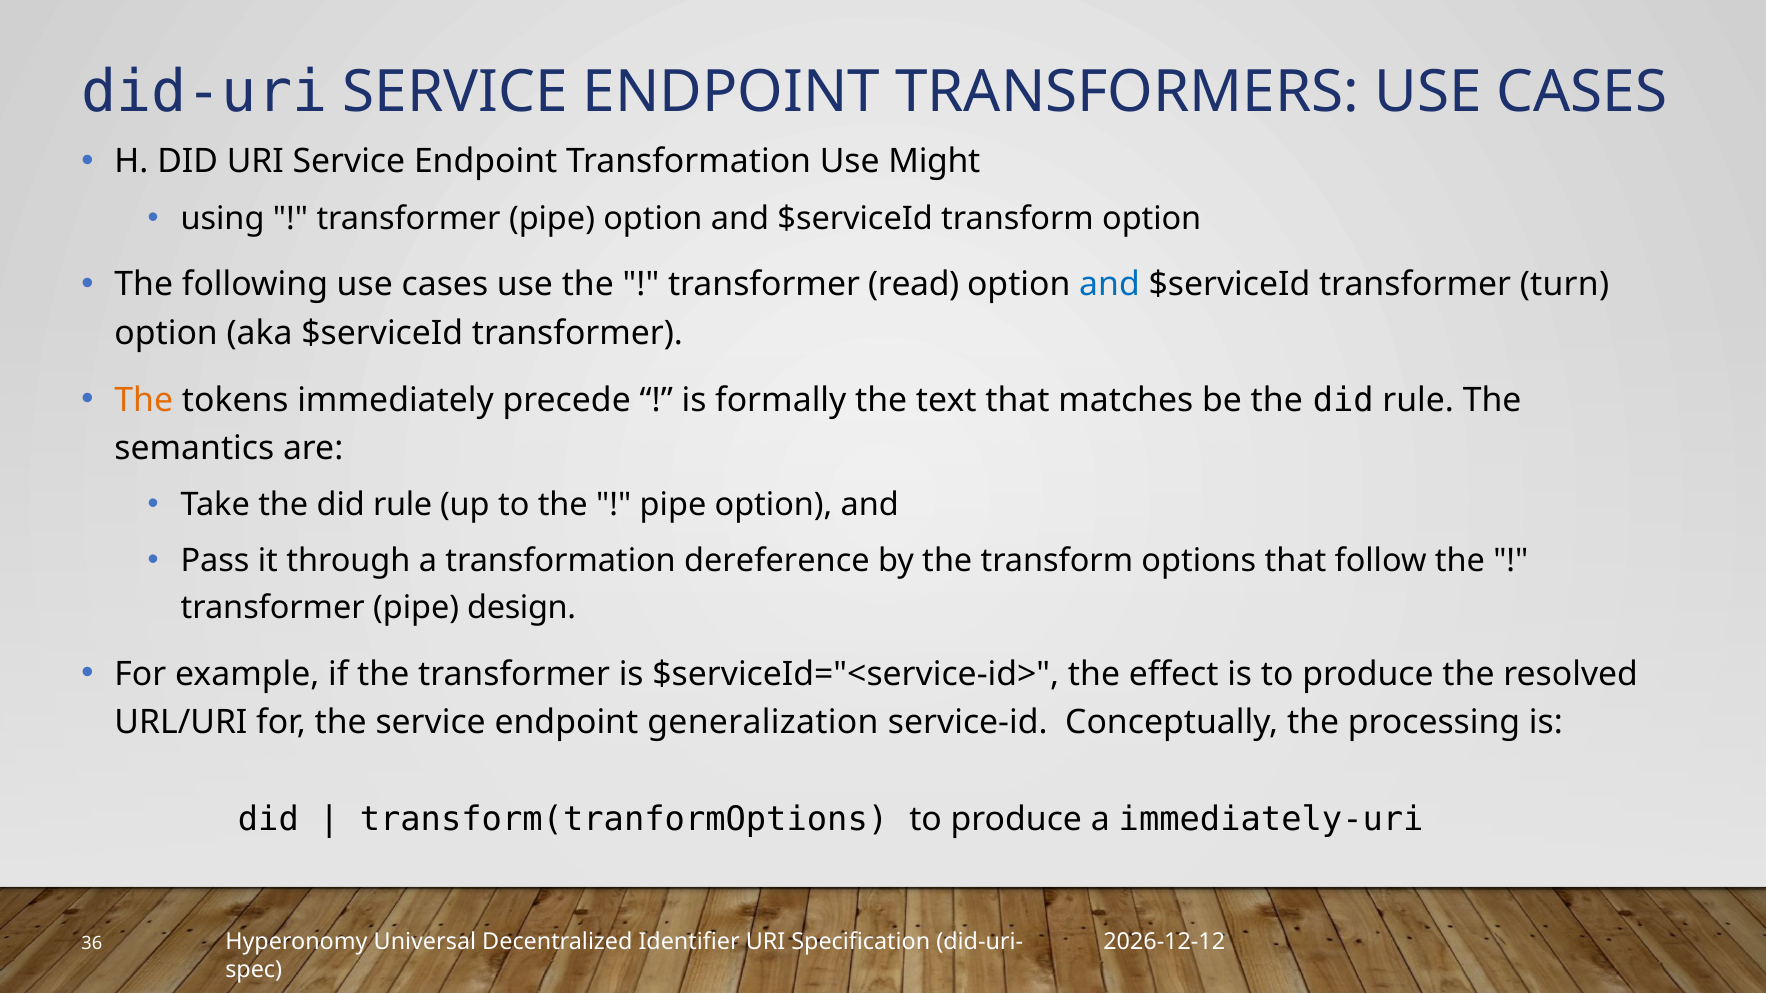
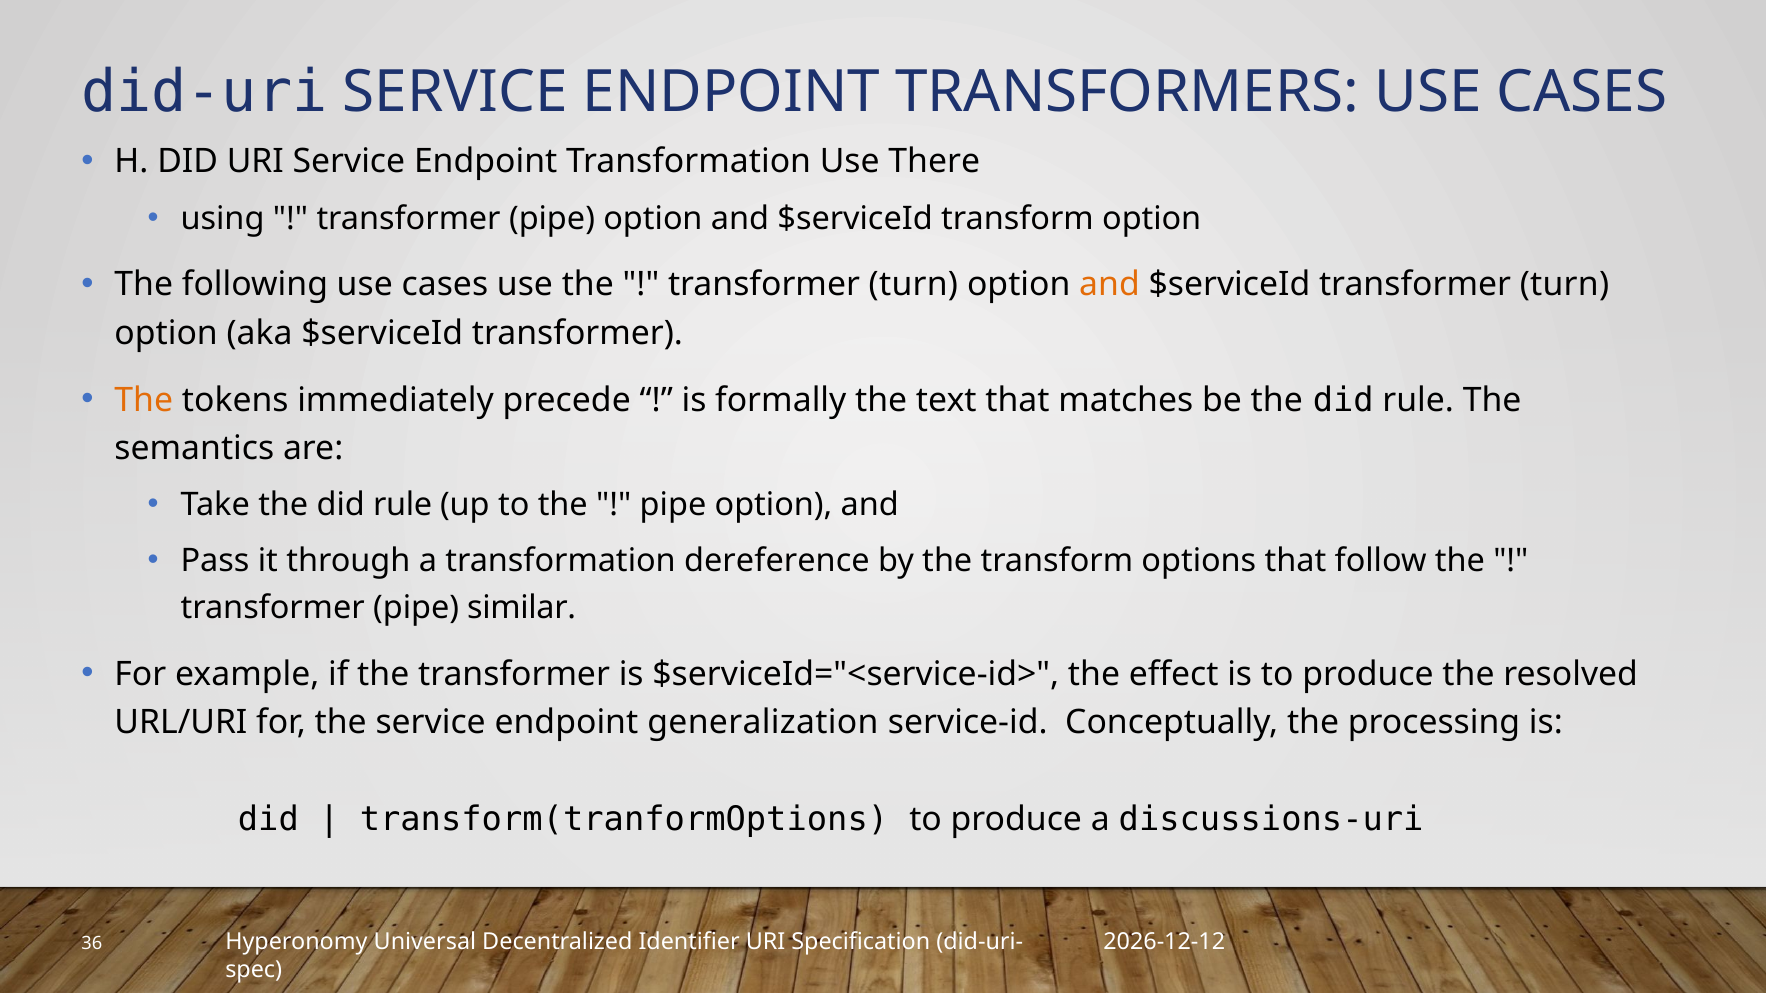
Might: Might -> There (934, 162)
read: read -> turn (913, 285)
and colour: blue -> orange (1110, 285)
design: design -> similar (522, 608)
immediately-uri: immediately-uri -> discussions-uri (1271, 820)
